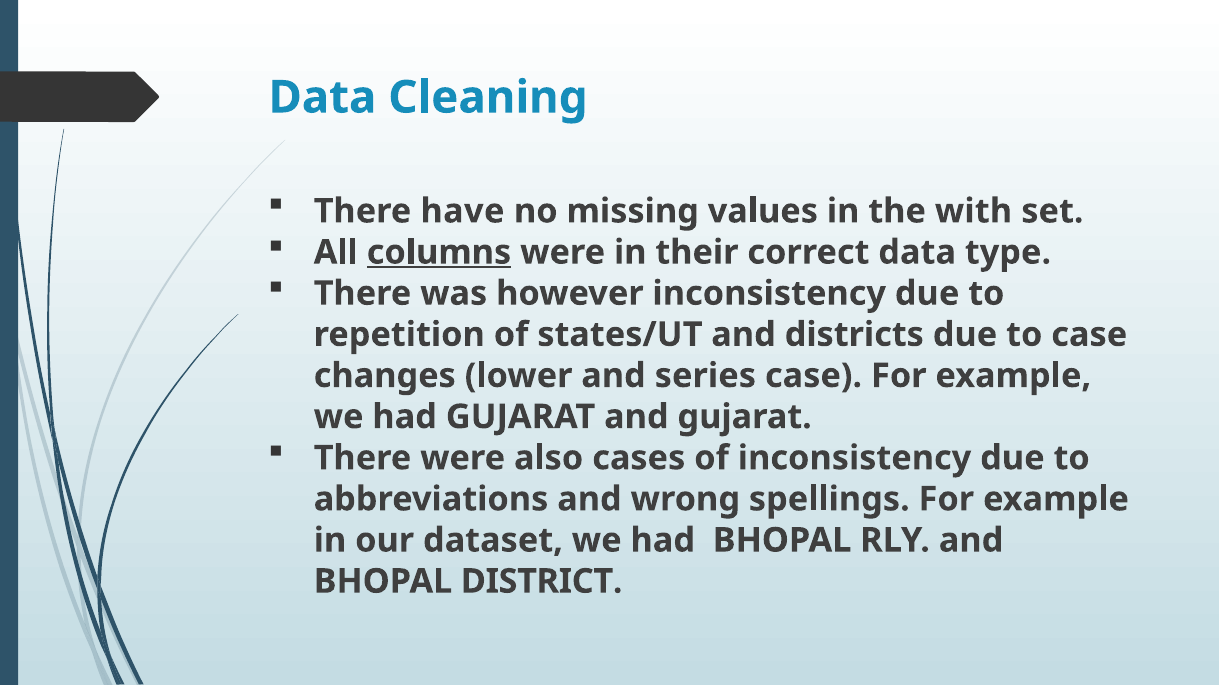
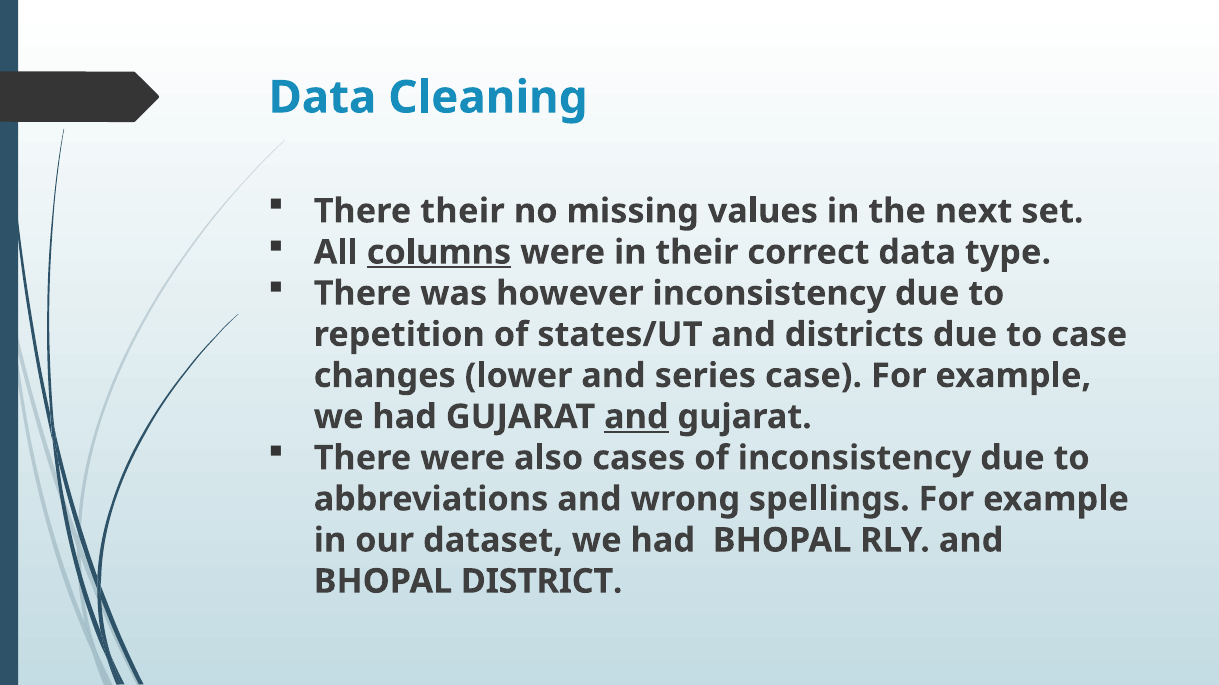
There have: have -> their (462, 211)
with: with -> next (974, 211)
and underline: none -> present (636, 417)
